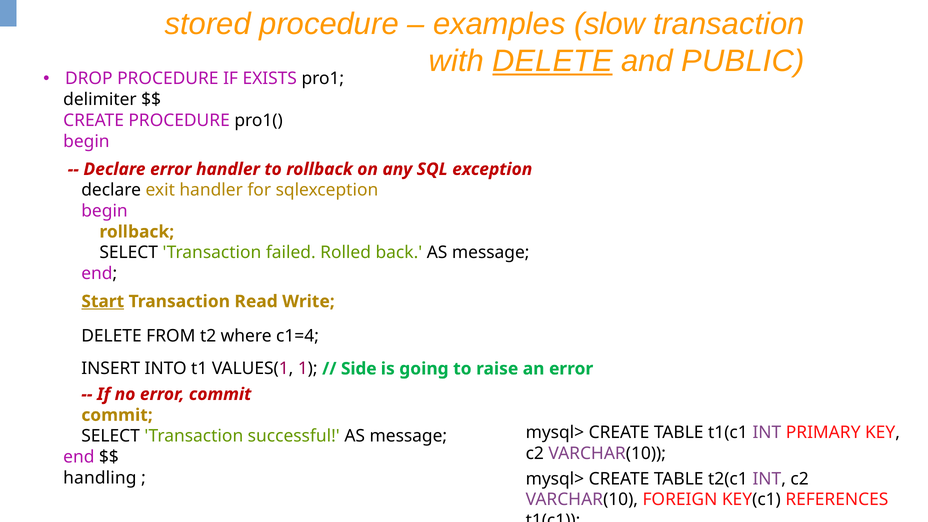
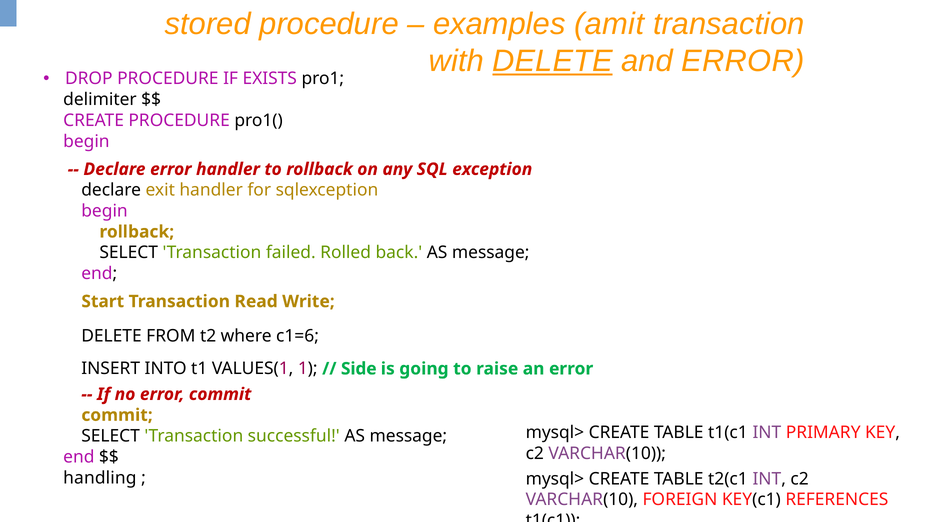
slow: slow -> amit (609, 24)
and PUBLIC: PUBLIC -> ERROR (743, 61)
Start underline: present -> none (103, 301)
c1=4: c1=4 -> c1=6 (298, 336)
